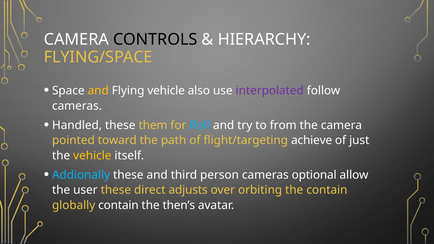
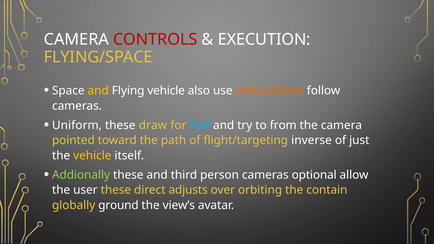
CONTROLS colour: black -> red (155, 39)
HIERARCHY: HIERARCHY -> EXECUTION (264, 39)
interpolated colour: purple -> orange (270, 91)
Handled: Handled -> Uniform (77, 125)
them: them -> draw (153, 125)
achieve: achieve -> inverse (312, 140)
Addionally colour: light blue -> light green (81, 175)
globally contain: contain -> ground (118, 205)
then’s: then’s -> view’s (179, 205)
